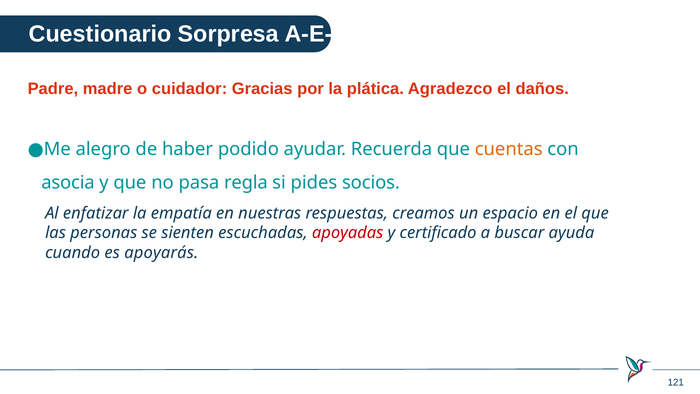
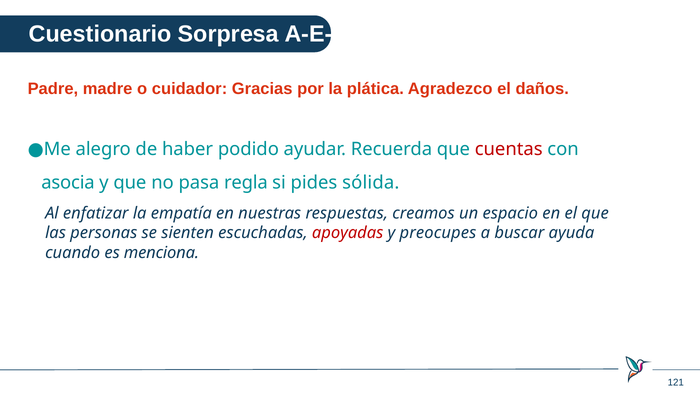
cuentas colour: orange -> red (509, 149)
socios: socios -> sólida (371, 182)
certificado: certificado -> preocupes (438, 233)
apoyarás: apoyarás -> menciona (161, 253)
